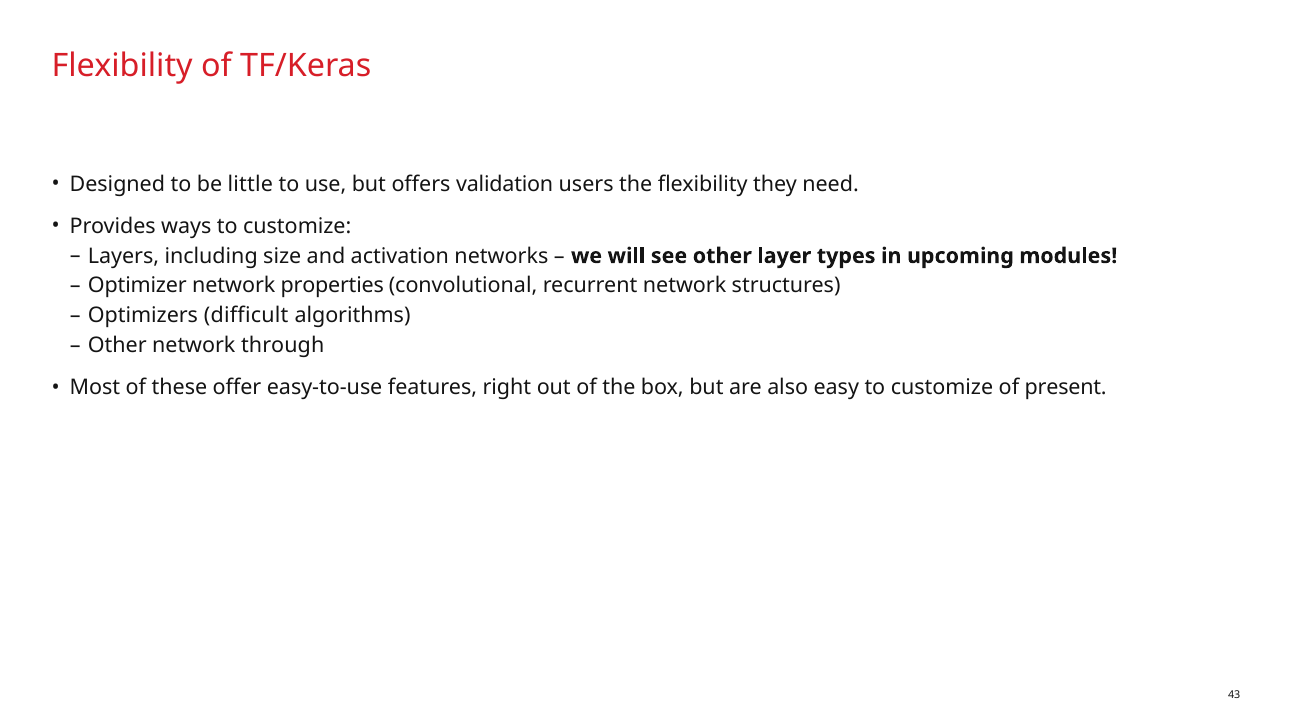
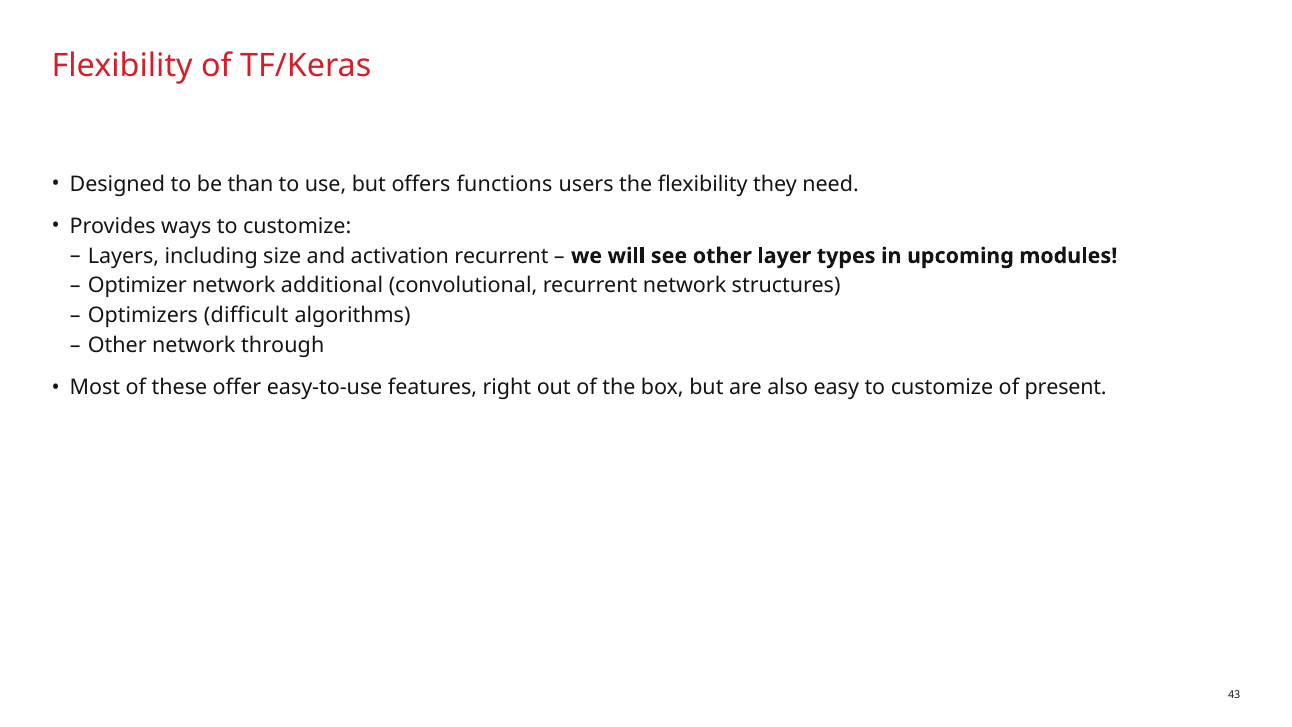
little: little -> than (250, 184)
validation: validation -> functions (504, 184)
activation networks: networks -> recurrent (502, 256)
properties: properties -> additional (332, 286)
